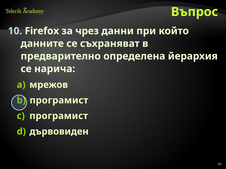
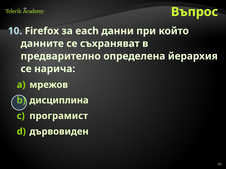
чрез: чрез -> each (87, 31)
програмист: програмист -> дисциплина (59, 101)
